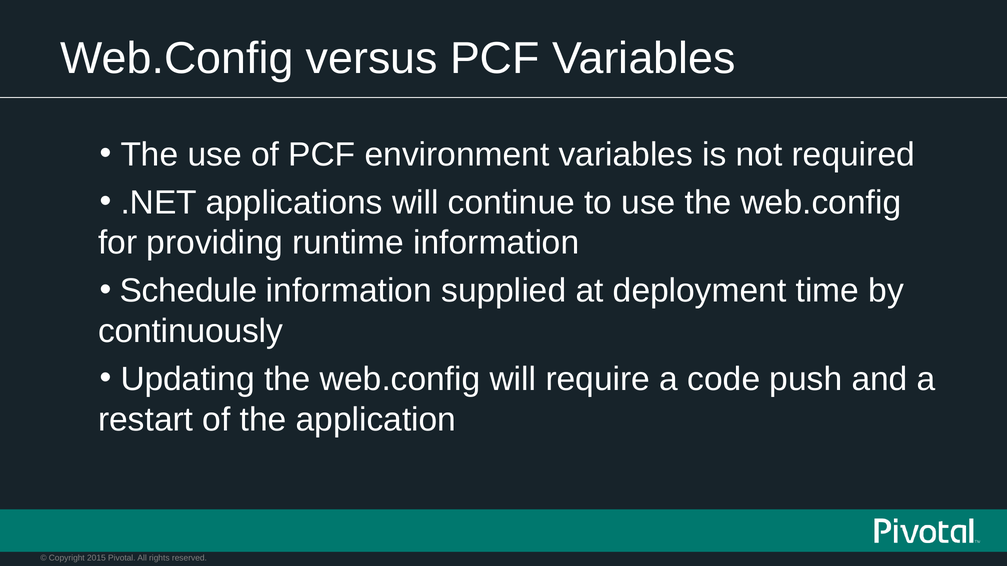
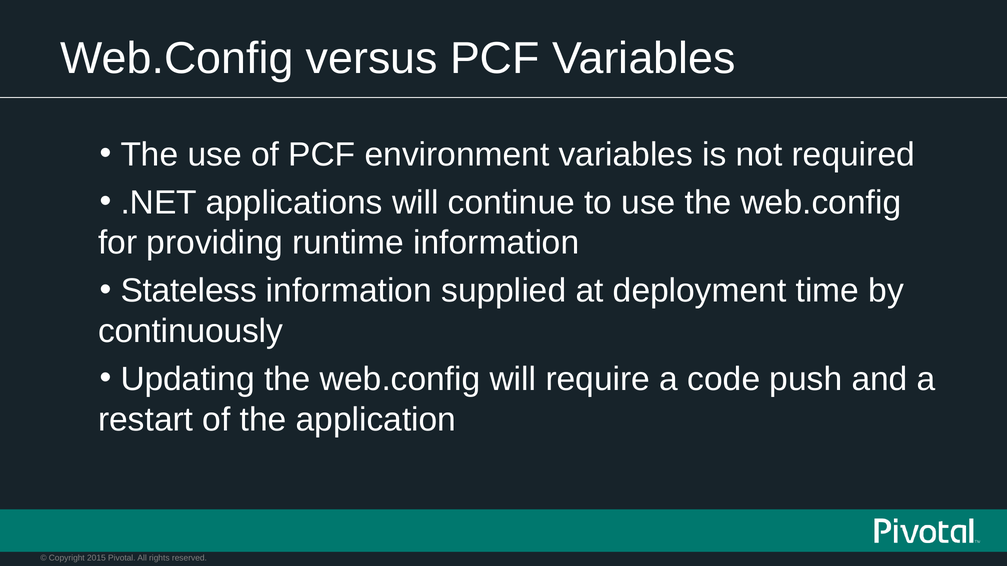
Schedule: Schedule -> Stateless (189, 291)
